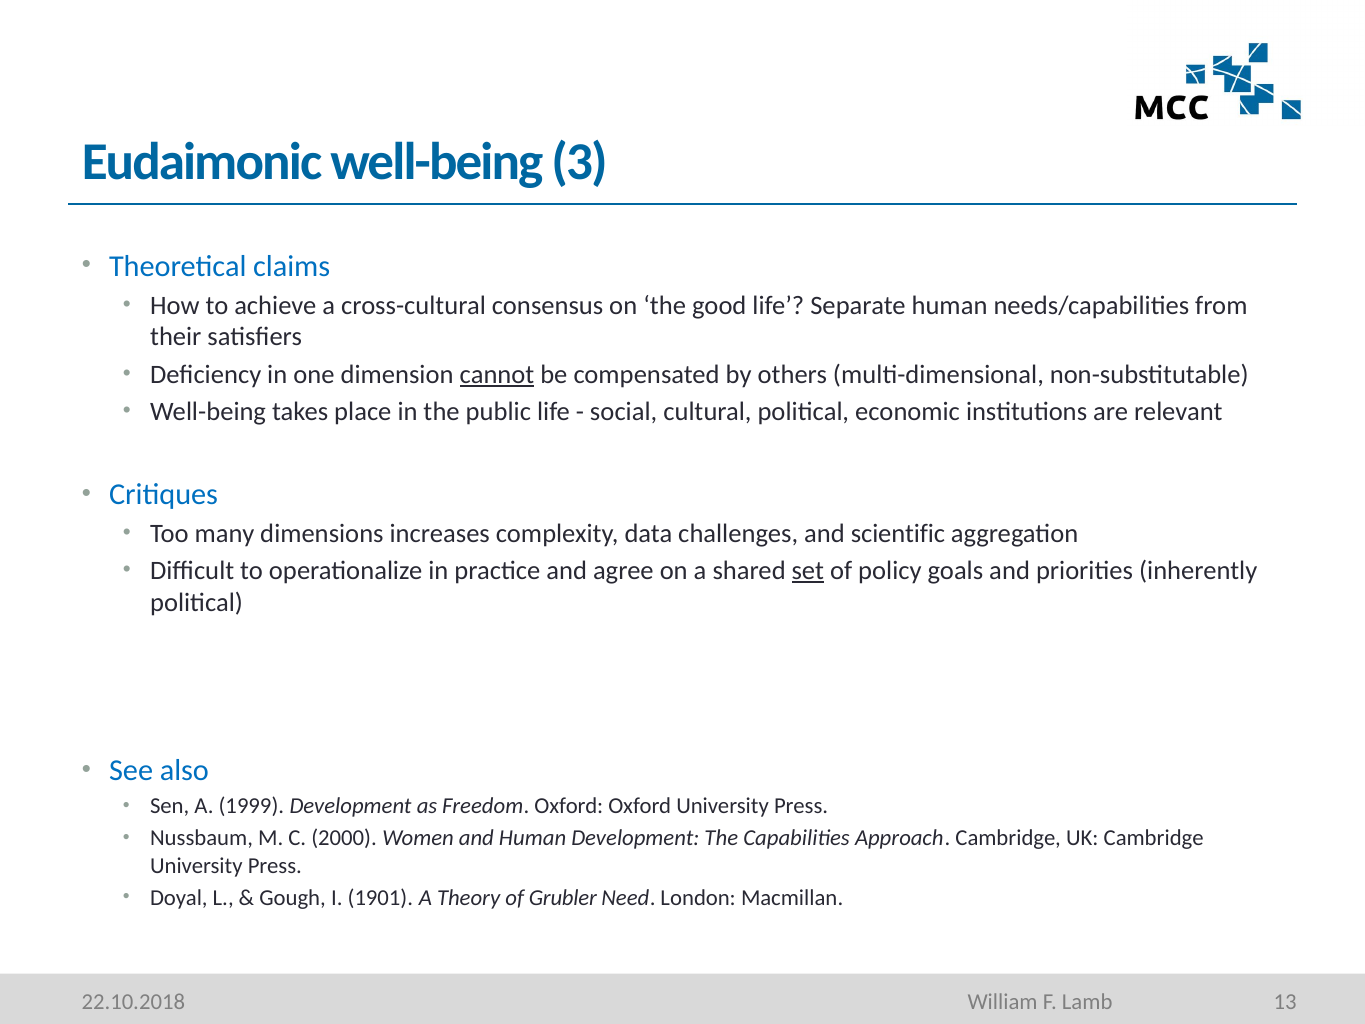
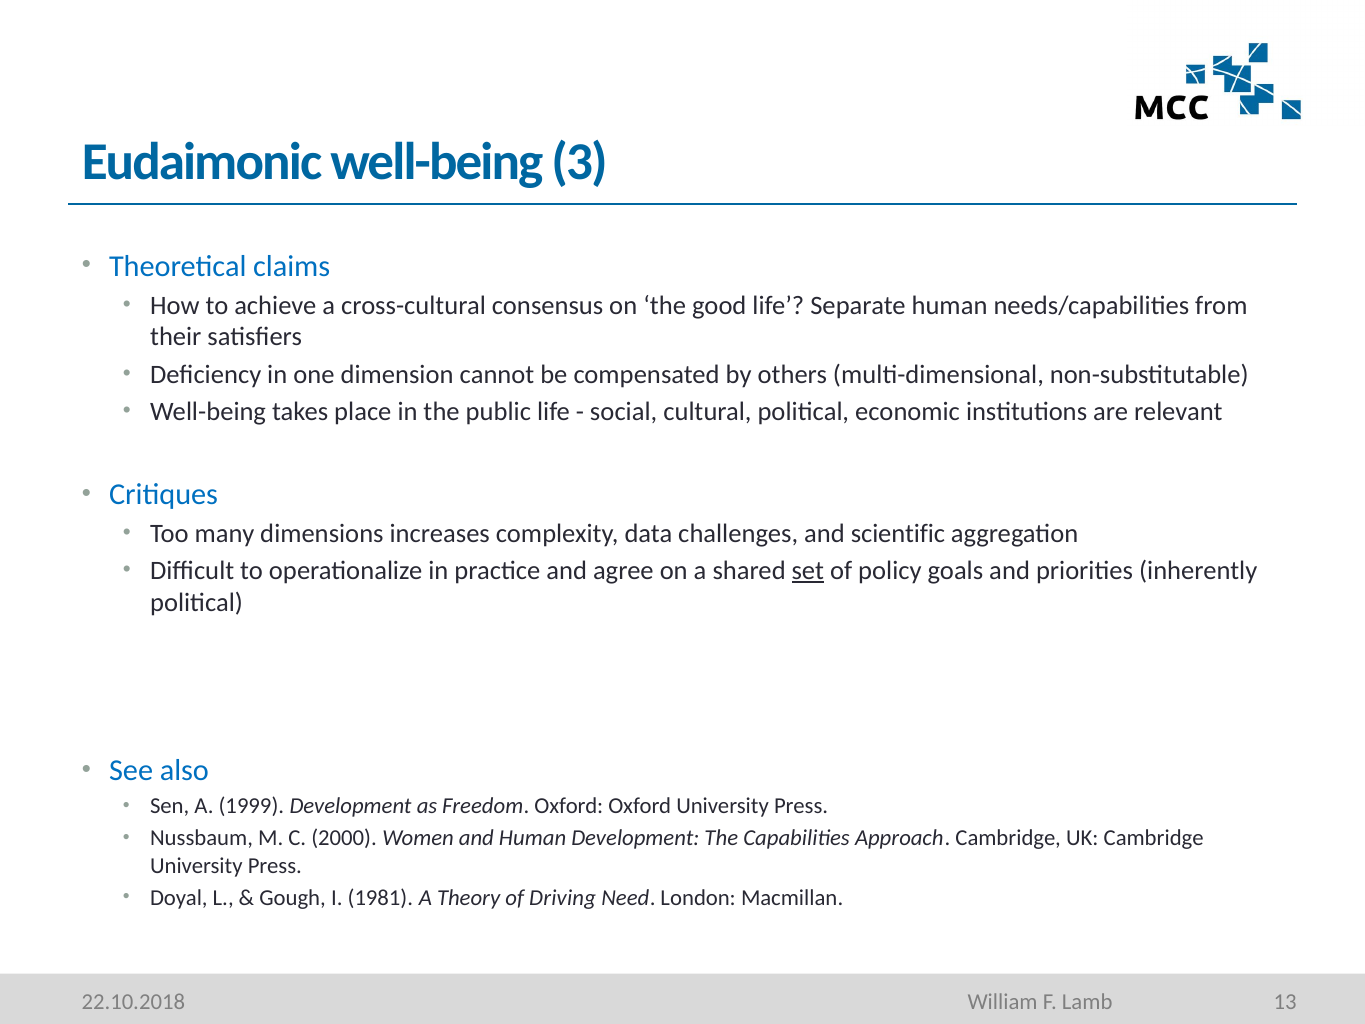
cannot underline: present -> none (497, 374)
1901: 1901 -> 1981 (380, 897)
Grubler: Grubler -> Driving (563, 897)
